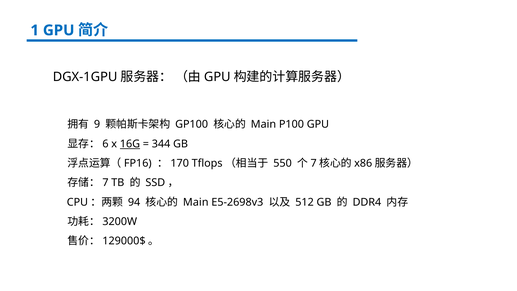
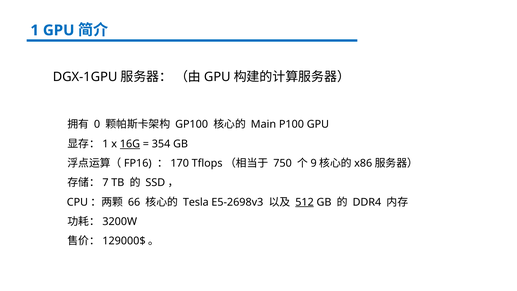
9: 9 -> 0 (97, 124)
6: 6 -> 1 (105, 144)
344: 344 -> 354 (161, 144)
550: 550 -> 750 (283, 163)
7: 7 -> 9 (314, 163)
94: 94 -> 66 (134, 202)
Main: Main -> Tesla (196, 202)
512 underline: none -> present (305, 202)
